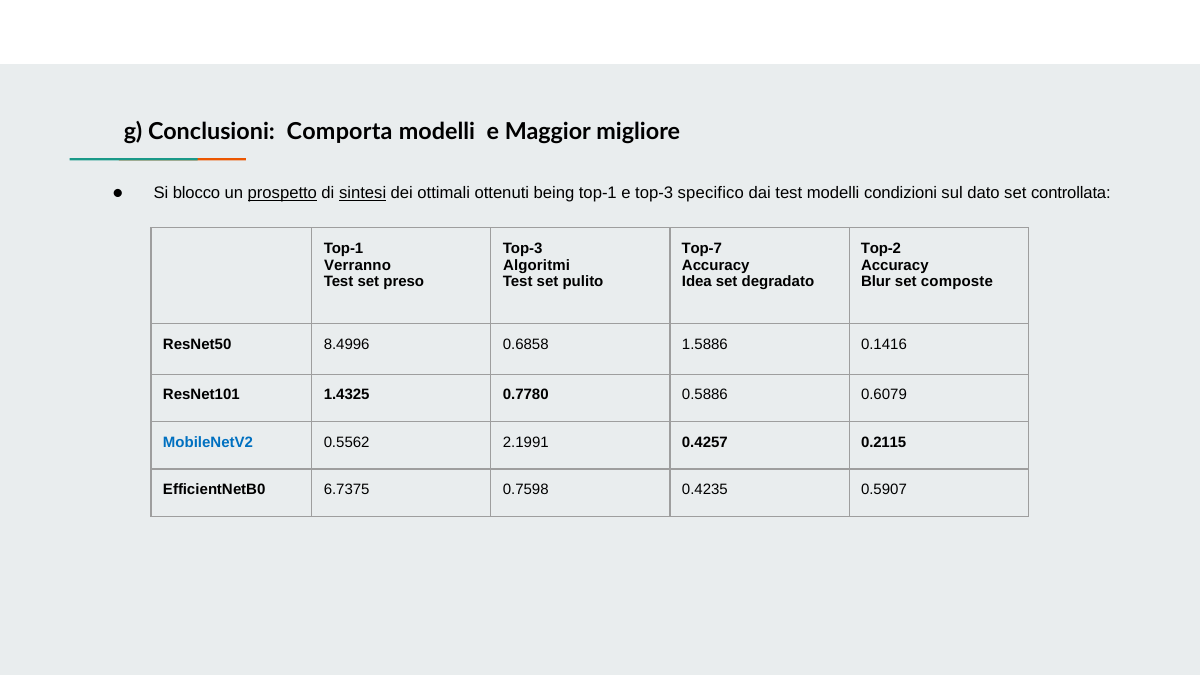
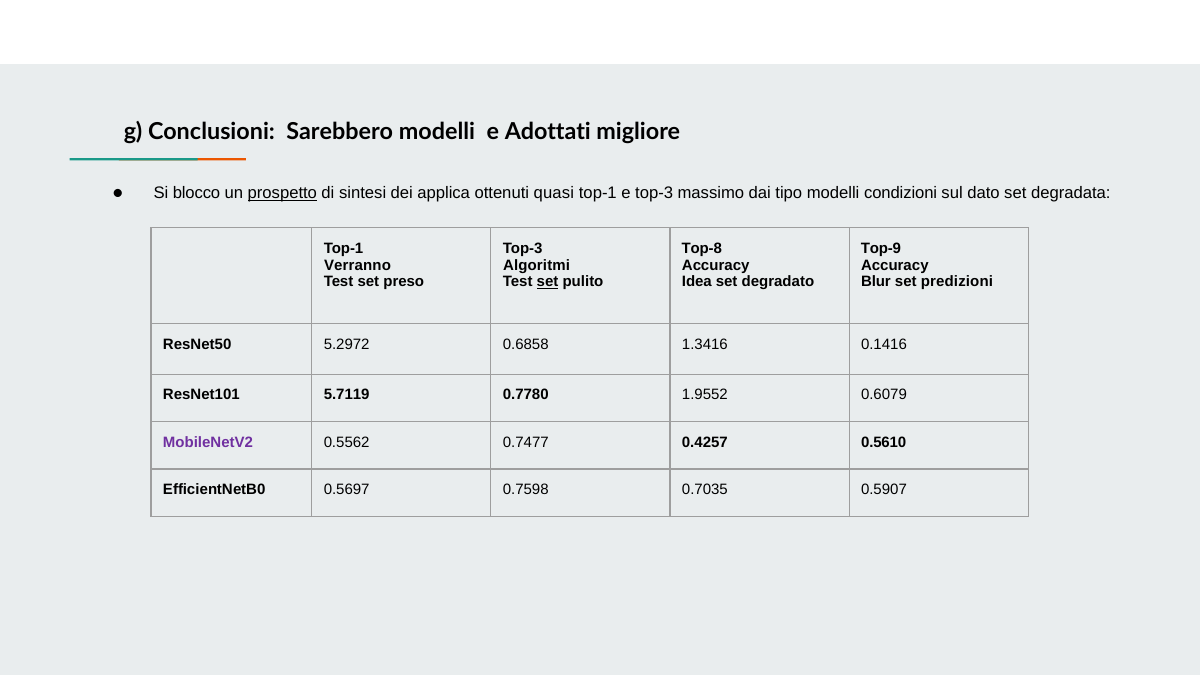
Comporta: Comporta -> Sarebbero (340, 132)
Maggior: Maggior -> Adottati (548, 132)
sintesi underline: present -> none (363, 193)
ottimali: ottimali -> applica (444, 193)
being: being -> quasi (554, 193)
specifico: specifico -> massimo (711, 193)
dai test: test -> tipo (789, 193)
controllata: controllata -> degradata (1071, 193)
Top-7: Top-7 -> Top-8 (702, 248)
Top-2: Top-2 -> Top-9 (881, 248)
set underline: none -> present (548, 282)
composte: composte -> predizioni (957, 282)
8.4996: 8.4996 -> 5.2972 (347, 344)
1.5886: 1.5886 -> 1.3416 (705, 344)
1.4325: 1.4325 -> 5.7119 (347, 395)
0.5886: 0.5886 -> 1.9552 (705, 395)
MobileNetV2 colour: blue -> purple (208, 442)
2.1991: 2.1991 -> 0.7477 (526, 442)
0.2115: 0.2115 -> 0.5610 (884, 442)
6.7375: 6.7375 -> 0.5697 (347, 490)
0.4235: 0.4235 -> 0.7035 (705, 490)
